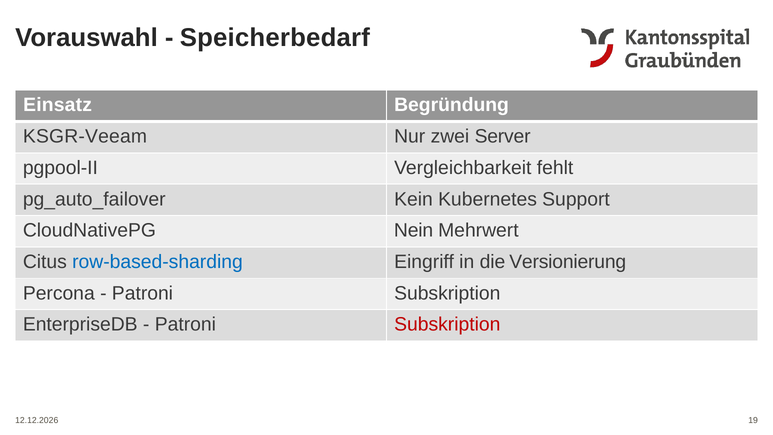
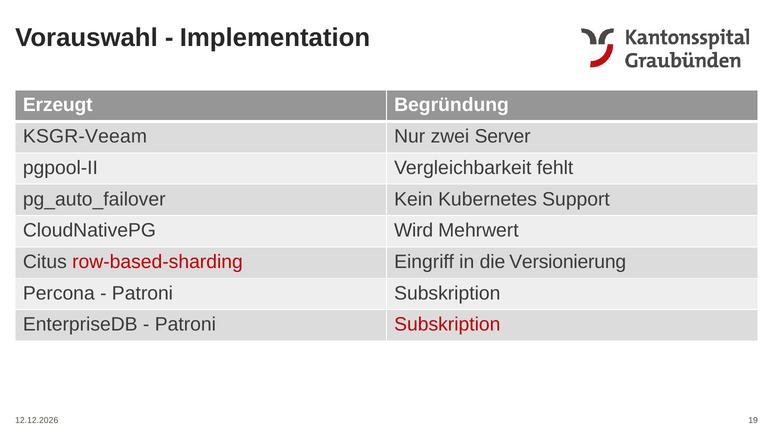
Speicherbedarf: Speicherbedarf -> Implementation (275, 38)
Einsatz: Einsatz -> Erzeugt (58, 105)
Nein: Nein -> Wird (414, 230)
row-based-sharding colour: blue -> red (157, 262)
